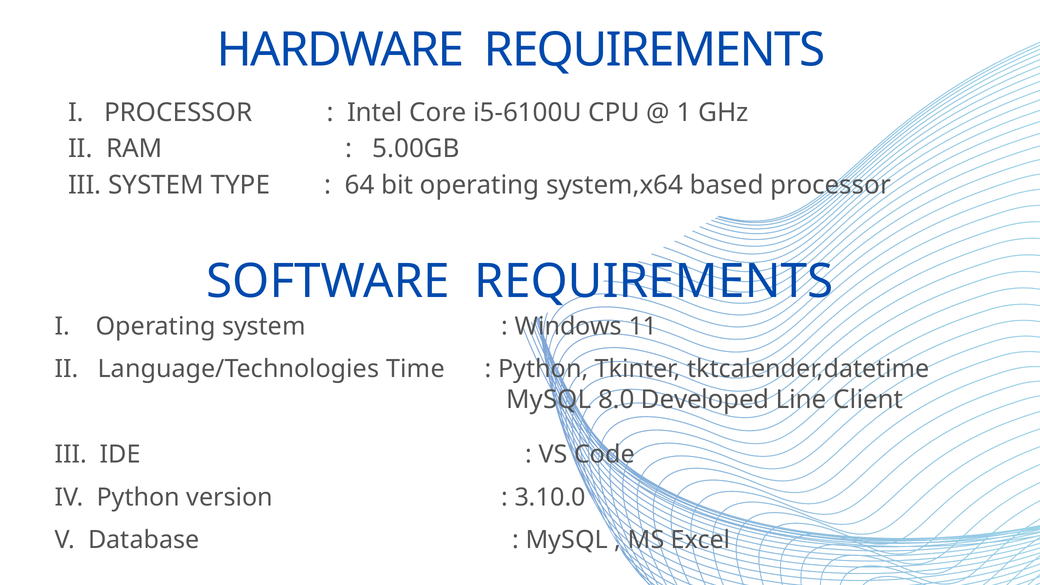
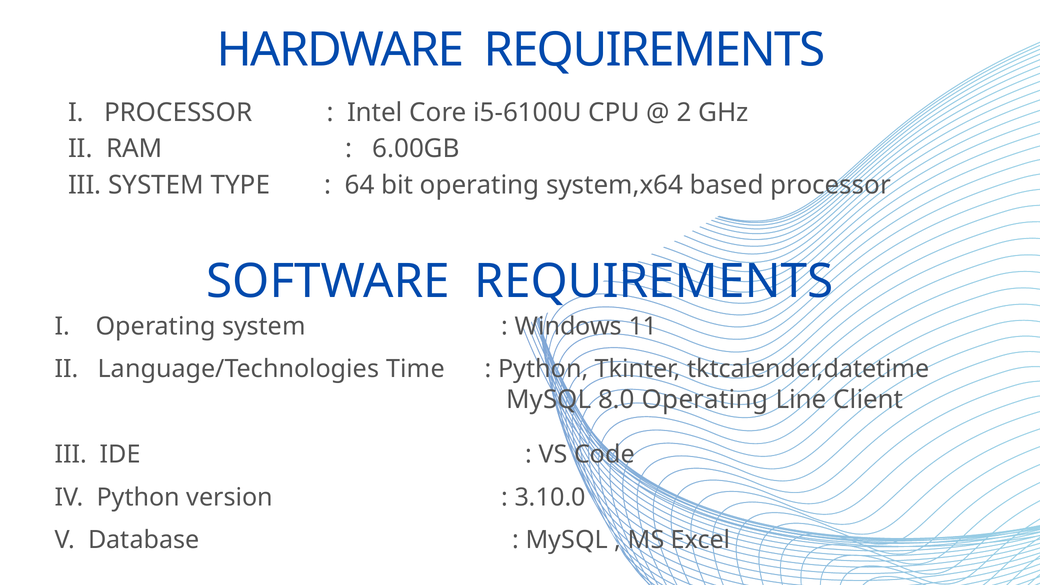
1: 1 -> 2 (684, 112)
5.00GB: 5.00GB -> 6.00GB (416, 149)
8.0 Developed: Developed -> Operating (705, 400)
